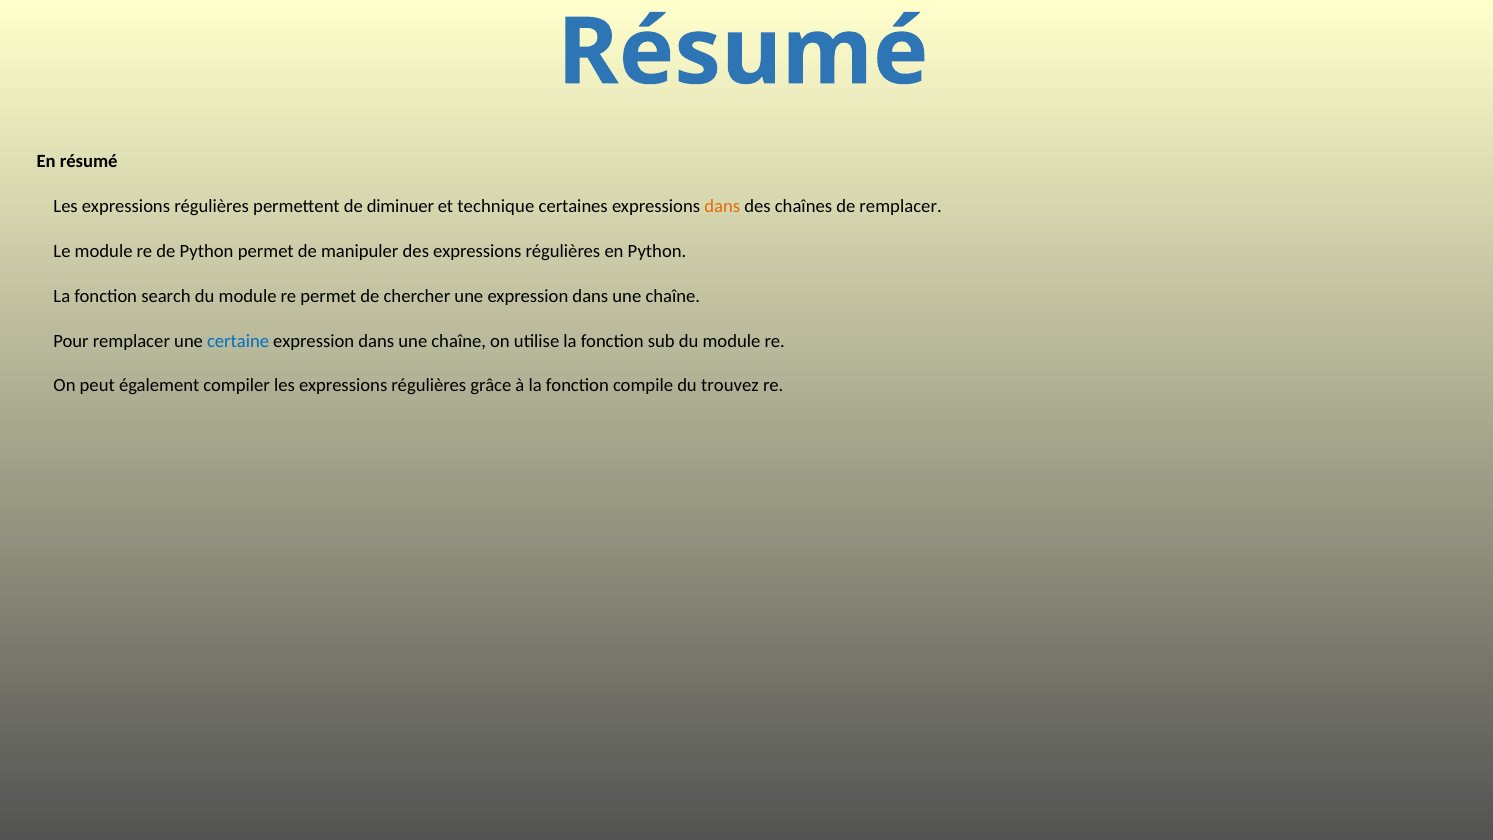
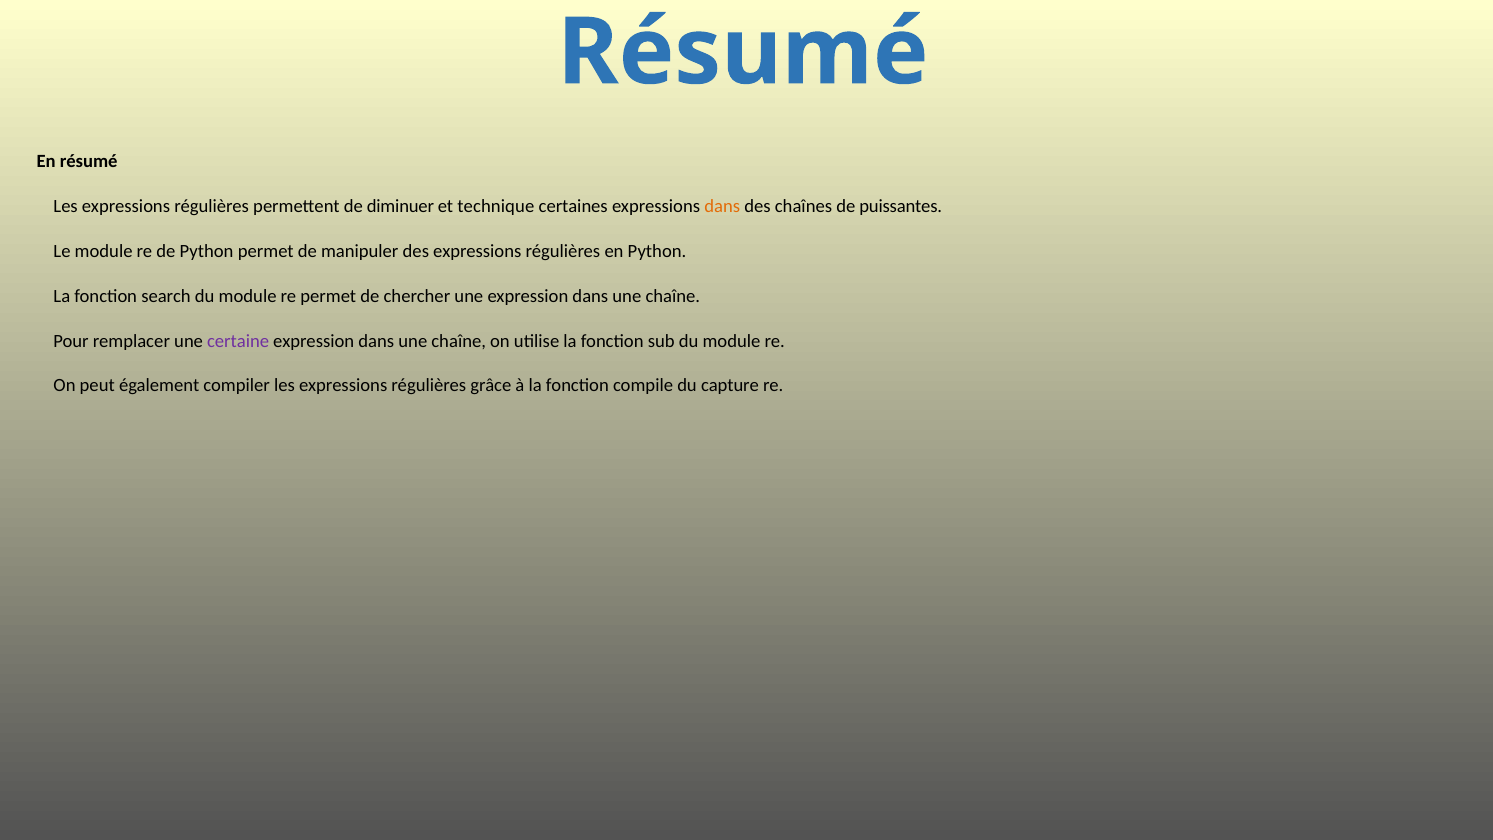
de remplacer: remplacer -> puissantes (901, 206)
certaine colour: blue -> purple (238, 341)
trouvez: trouvez -> capture (730, 386)
